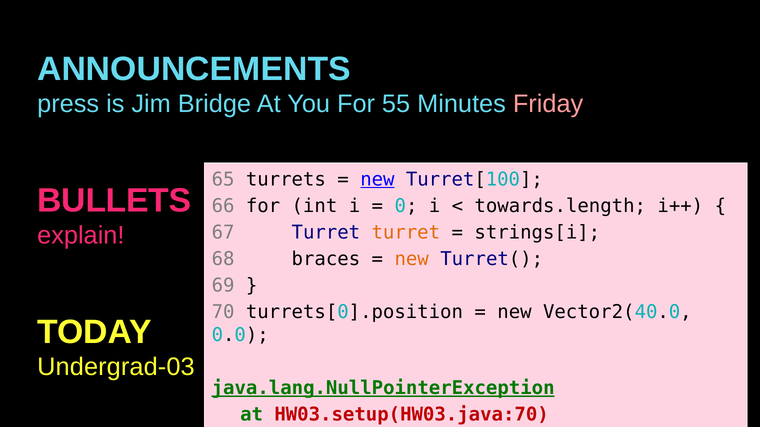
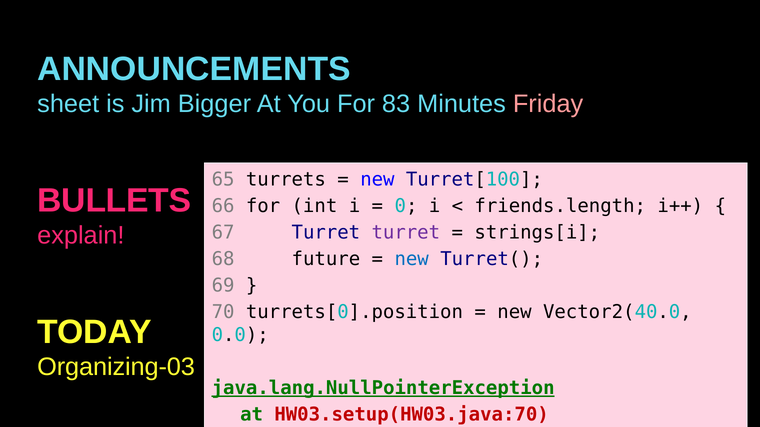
press: press -> sheet (68, 104)
Bridge: Bridge -> Bigger (214, 104)
55: 55 -> 83 (396, 104)
new underline: present -> none (377, 180)
towards.length: towards.length -> friends.length (560, 206)
turret colour: orange -> purple (406, 233)
braces: braces -> future (326, 259)
new colour: orange -> blue (412, 259)
Undergrad-03: Undergrad-03 -> Organizing-03 (116, 368)
